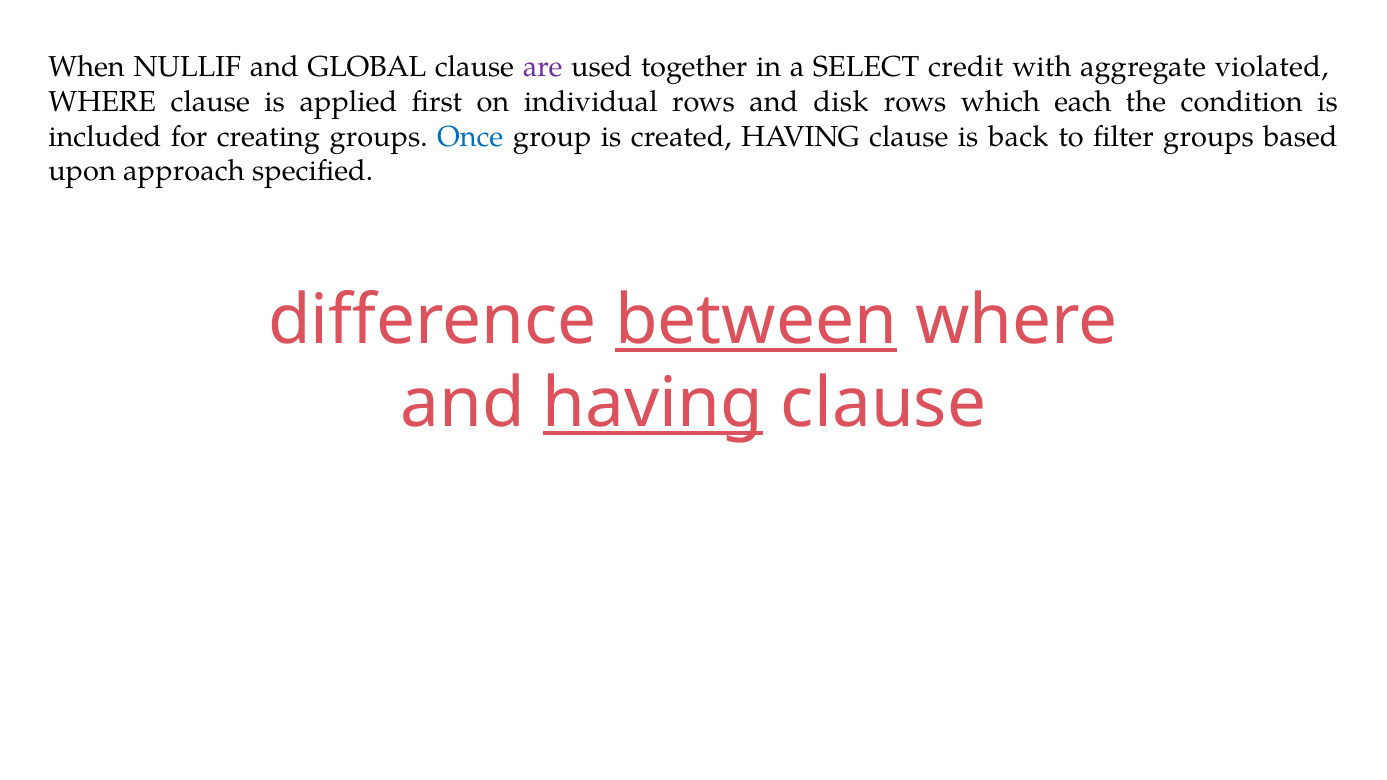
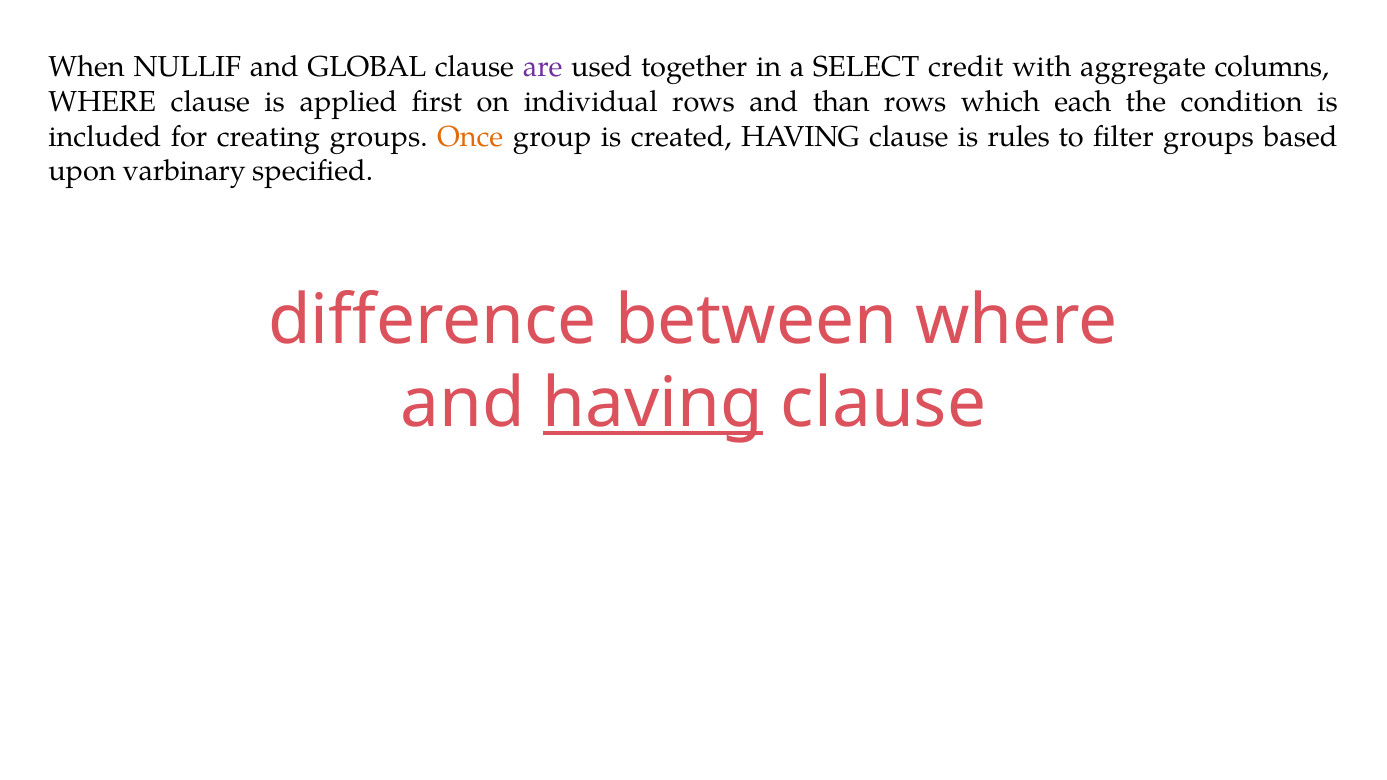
violated: violated -> columns (1272, 67)
disk: disk -> than (841, 102)
Once colour: blue -> orange (470, 137)
back: back -> rules (1019, 137)
approach: approach -> varbinary (184, 171)
between underline: present -> none (756, 320)
